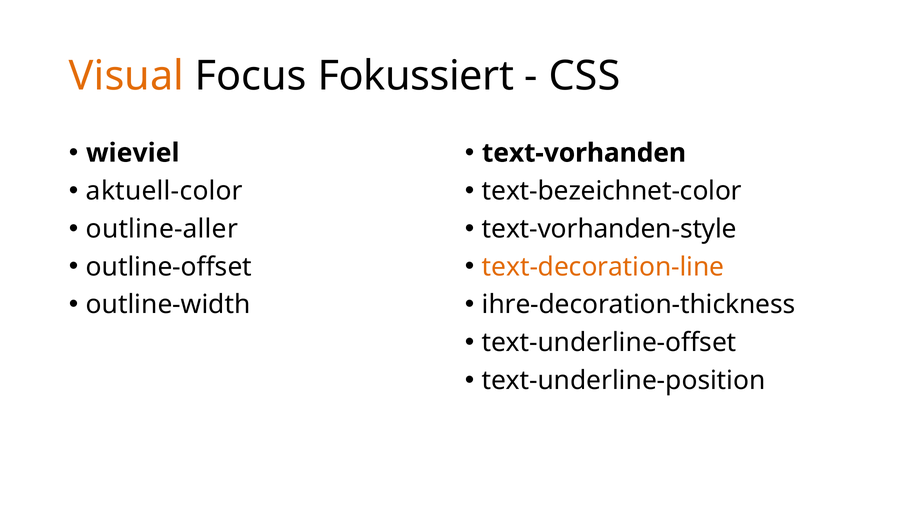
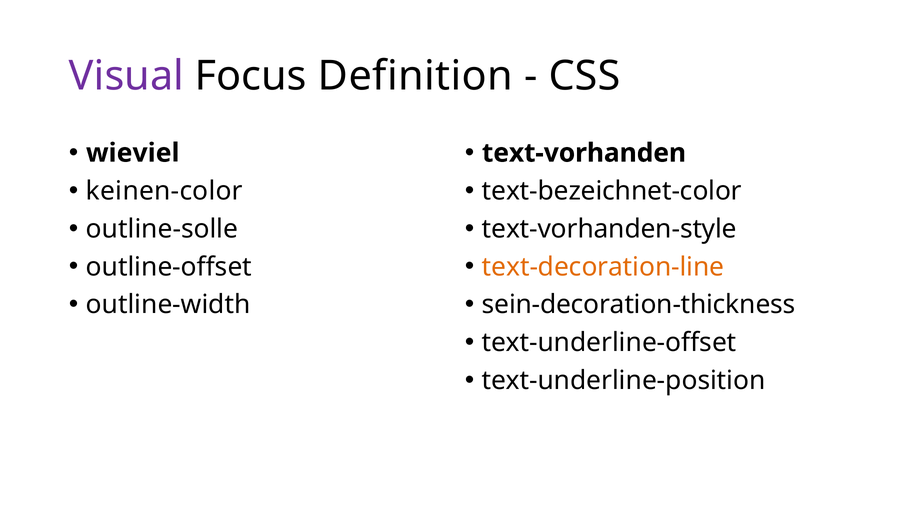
Visual colour: orange -> purple (126, 76)
Fokussiert: Fokussiert -> Definition (415, 76)
aktuell-color: aktuell-color -> keinen-color (164, 191)
outline-aller: outline-aller -> outline-solle (162, 229)
ihre-decoration-thickness: ihre-decoration-thickness -> sein-decoration-thickness (639, 305)
